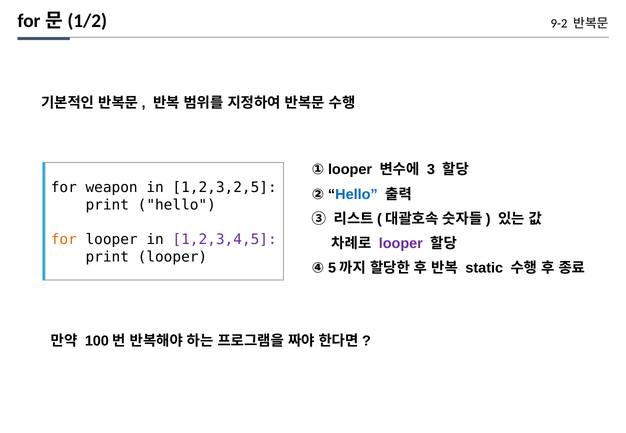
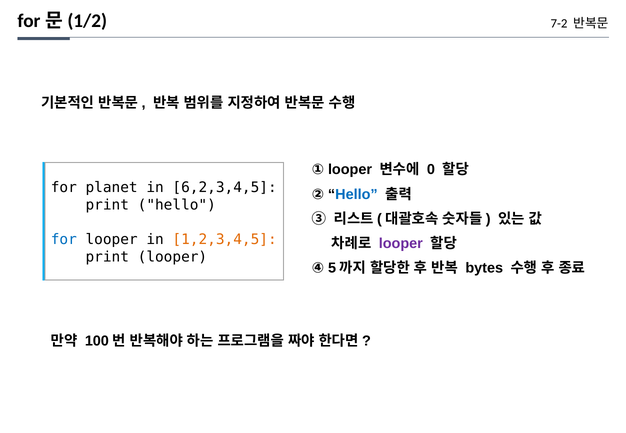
9-2: 9-2 -> 7-2 (559, 24)
3: 3 -> 0 (431, 170)
weapon: weapon -> planet (112, 188)
1,2,3,2,5: 1,2,3,2,5 -> 6,2,3,4,5 (225, 188)
for colour: orange -> blue (64, 240)
1,2,3,4,5 colour: purple -> orange (225, 240)
static: static -> bytes (484, 268)
